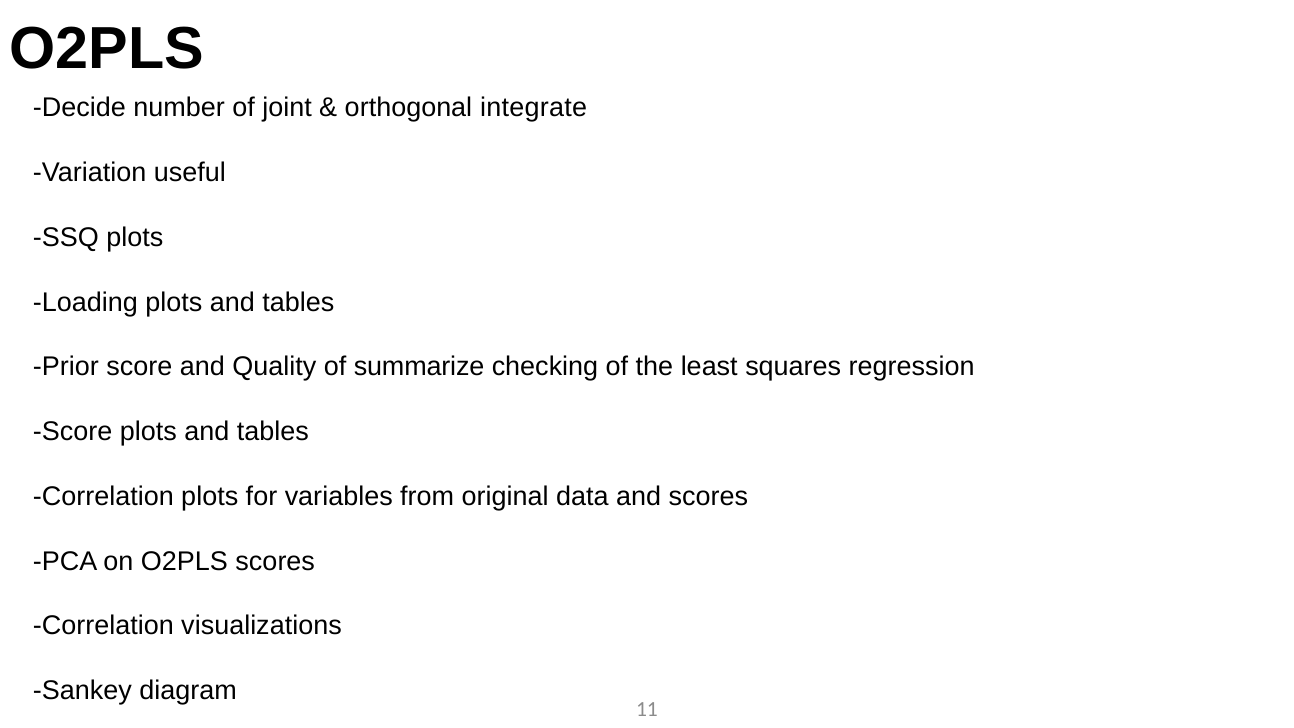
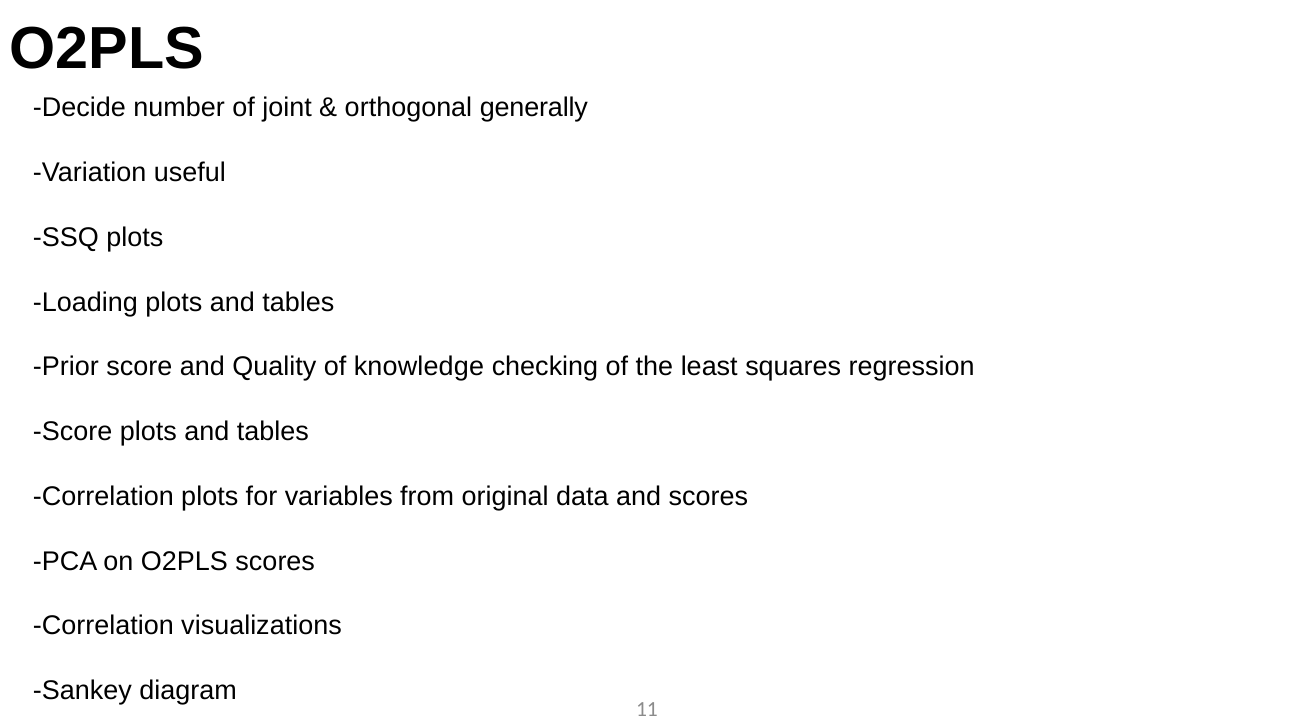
integrate: integrate -> generally (534, 108)
summarize: summarize -> knowledge (419, 367)
